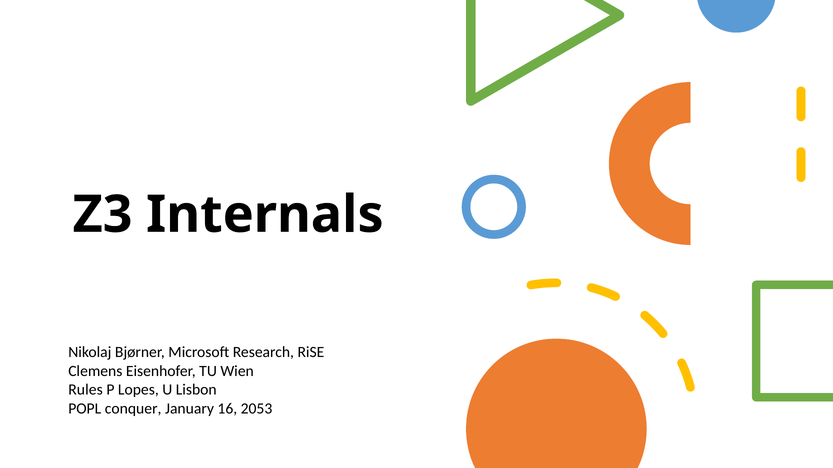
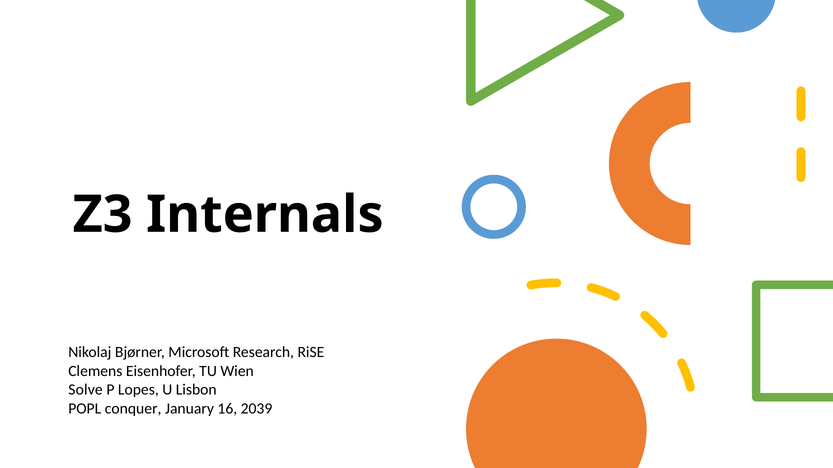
Rules: Rules -> Solve (86, 390)
2053: 2053 -> 2039 (256, 409)
